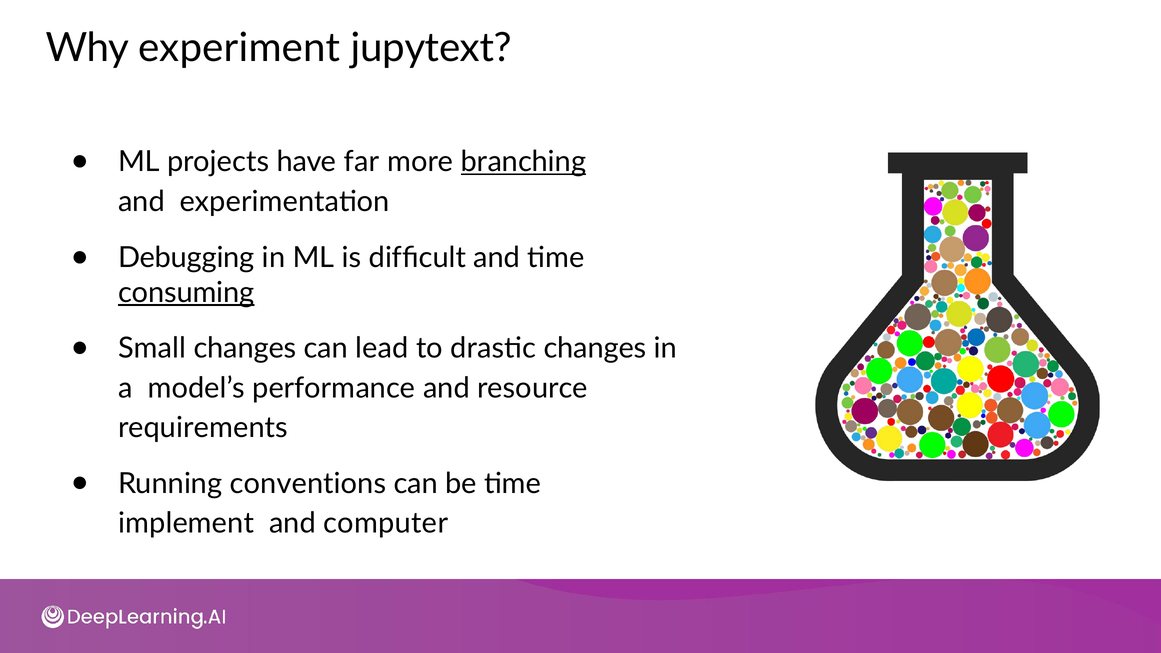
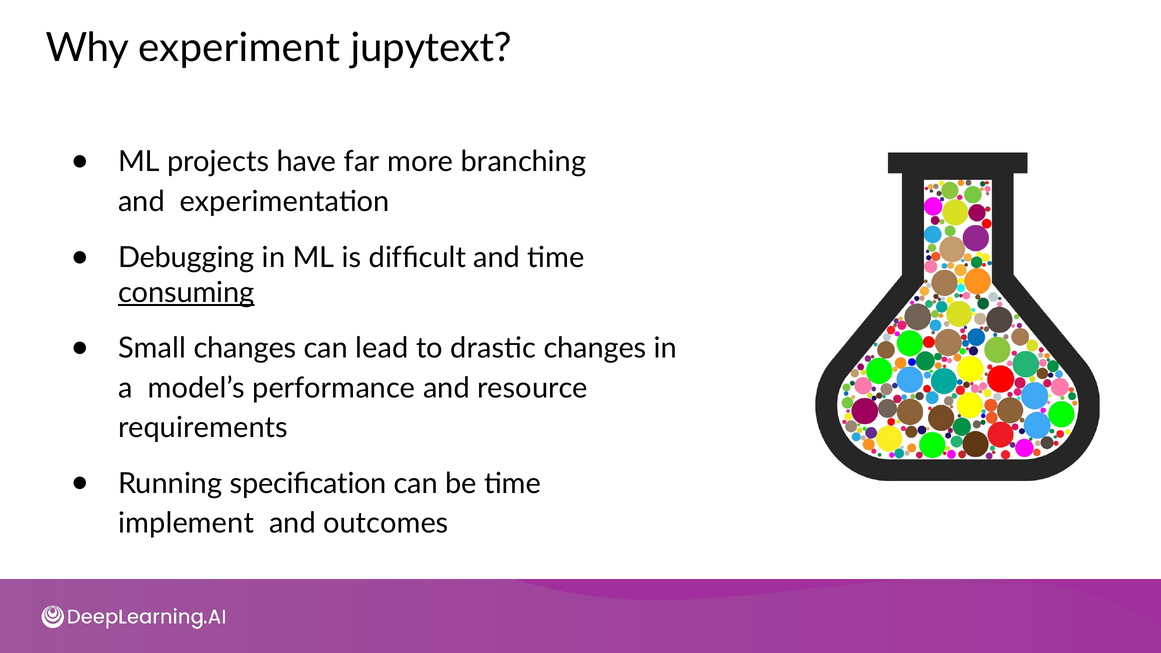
branching underline: present -> none (523, 162)
conventions: conventions -> speciﬁcation (308, 484)
computer: computer -> outcomes (386, 523)
